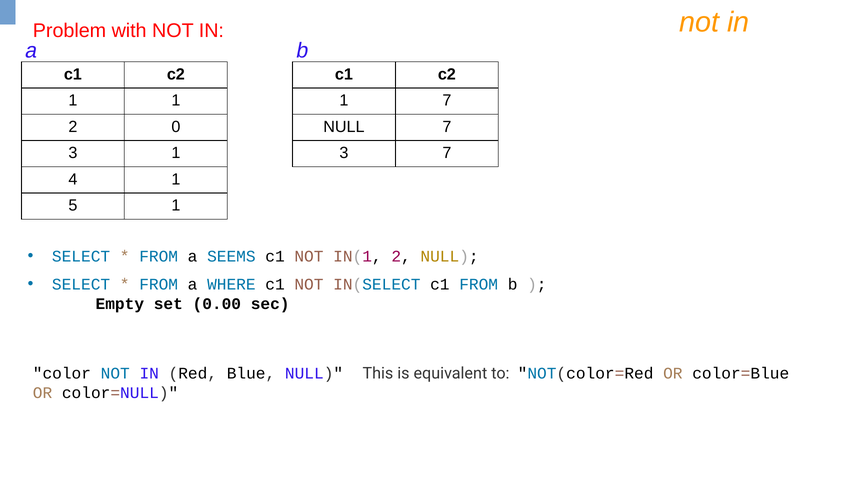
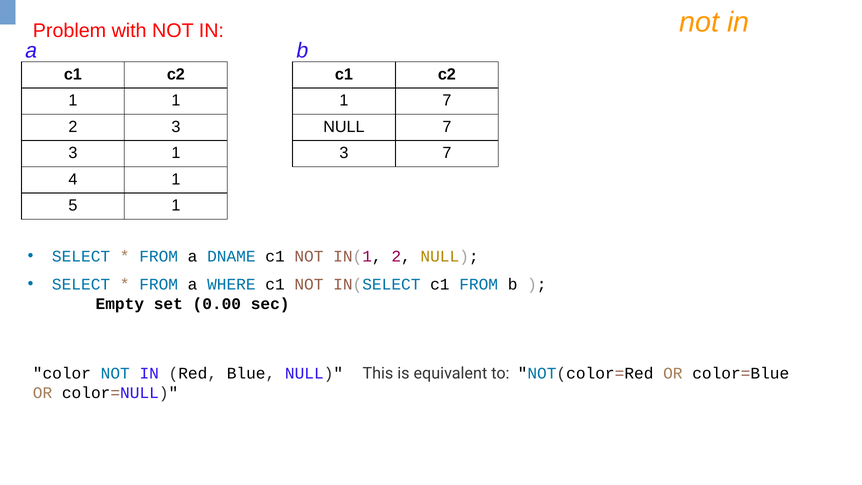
2 0: 0 -> 3 (176, 127)
SEEMS: SEEMS -> DNAME (231, 256)
